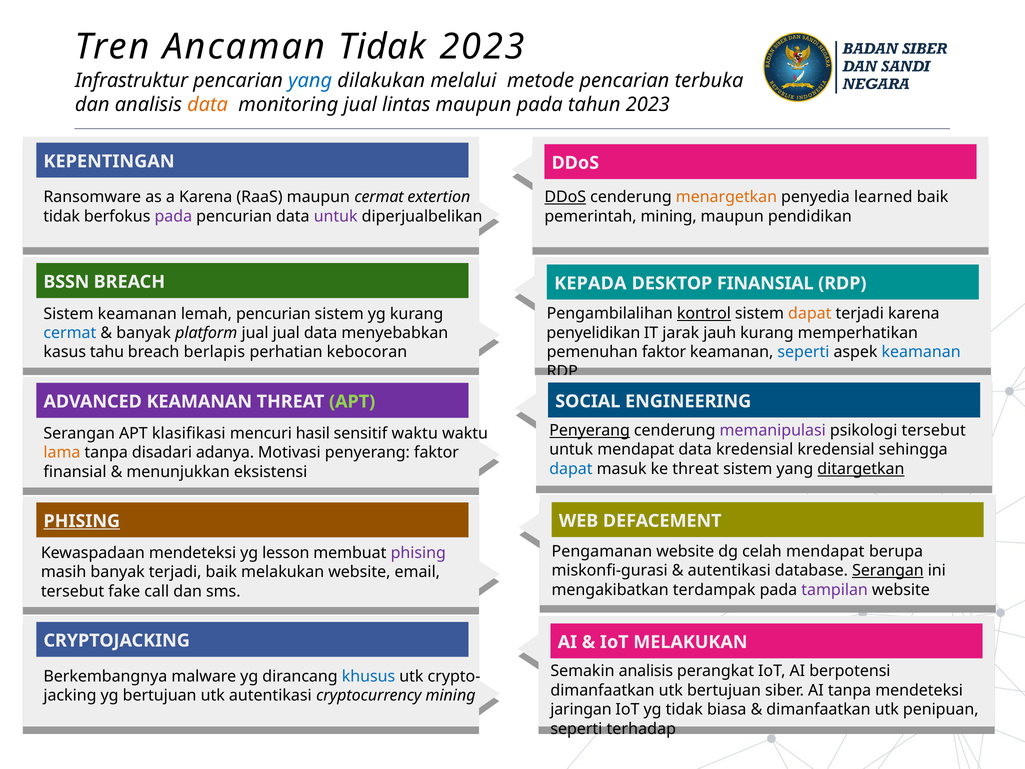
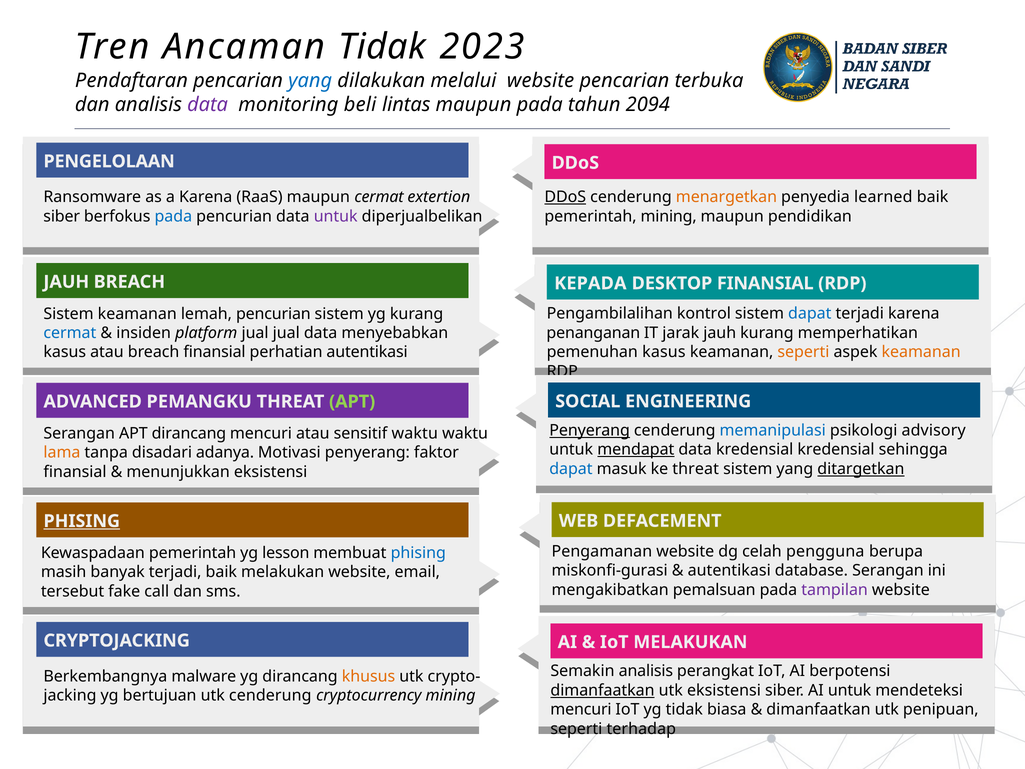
Infrastruktur: Infrastruktur -> Pendaftaran (131, 80)
melalui metode: metode -> website (541, 80)
data colour: orange -> purple (208, 104)
monitoring jual: jual -> beli (360, 104)
tahun 2023: 2023 -> 2094 (648, 104)
KEPENTINGAN: KEPENTINGAN -> PENGELOLAAN (109, 161)
tidak: tidak -> siber (62, 216)
pada colour: purple -> blue (173, 216)
BSSN: BSSN -> JAUH (66, 282)
kontrol underline: present -> none (704, 314)
dapat colour: orange -> blue (810, 314)
banyak: banyak -> insiden (144, 333)
penyelidikan: penyelidikan -> penanganan (593, 333)
kasus tahu: tahu -> atau (107, 352)
breach berlapis: berlapis -> finansial (215, 352)
perhatian kebocoran: kebocoran -> autentikasi (367, 352)
pemenuhan faktor: faktor -> kasus (664, 352)
seperti colour: blue -> orange (803, 352)
keamanan colour: blue -> orange (921, 352)
ADVANCED KEAMANAN: KEAMANAN -> PEMANGKU (199, 401)
memanipulasi colour: purple -> blue (773, 430)
psikologi tersebut: tersebut -> advisory (934, 430)
APT klasifikasi: klasifikasi -> dirancang (189, 433)
mencuri hasil: hasil -> atau (313, 433)
mendapat underline: none -> present (636, 450)
celah mendapat: mendapat -> pengguna (825, 551)
Kewaspadaan mendeteksi: mendeteksi -> pemerintah (193, 553)
phising colour: purple -> blue (418, 553)
Serangan underline: present -> none (888, 570)
terdampak: terdampak -> pemalsuan (714, 590)
khusus colour: blue -> orange (369, 676)
dimanfaatkan underline: none -> present (603, 690)
utk bertujuan: bertujuan -> eksistensi (724, 690)
AI tanpa: tanpa -> untuk (850, 690)
autentikasi: autentikasi -> cenderung (270, 695)
jaringan: jaringan -> mencuri (581, 709)
